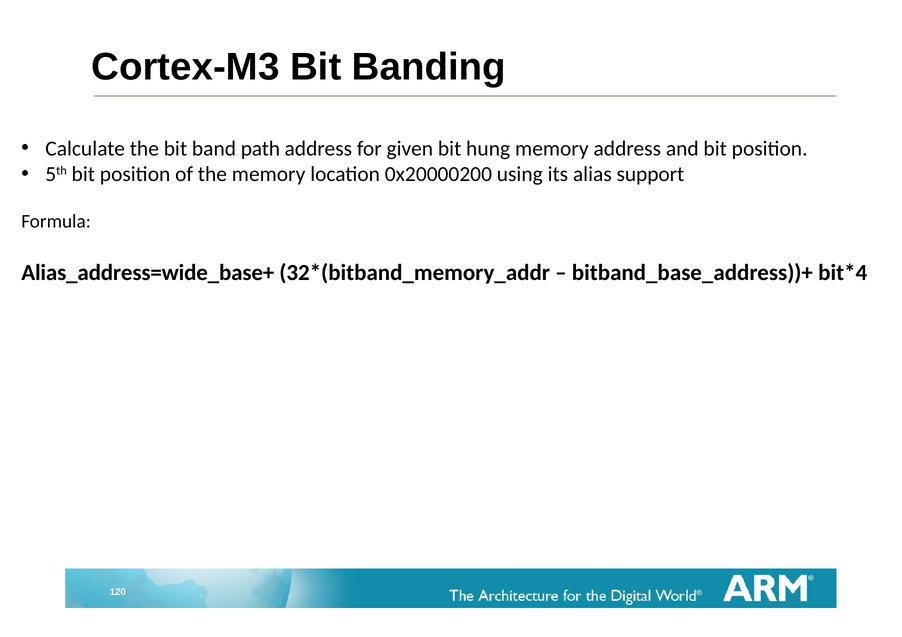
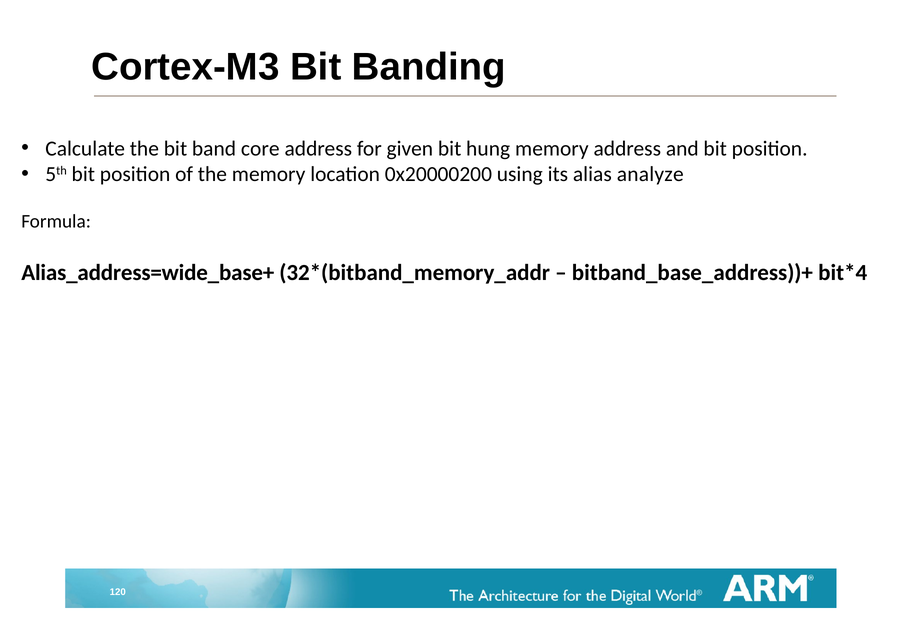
path: path -> core (260, 149)
support: support -> analyze (650, 174)
